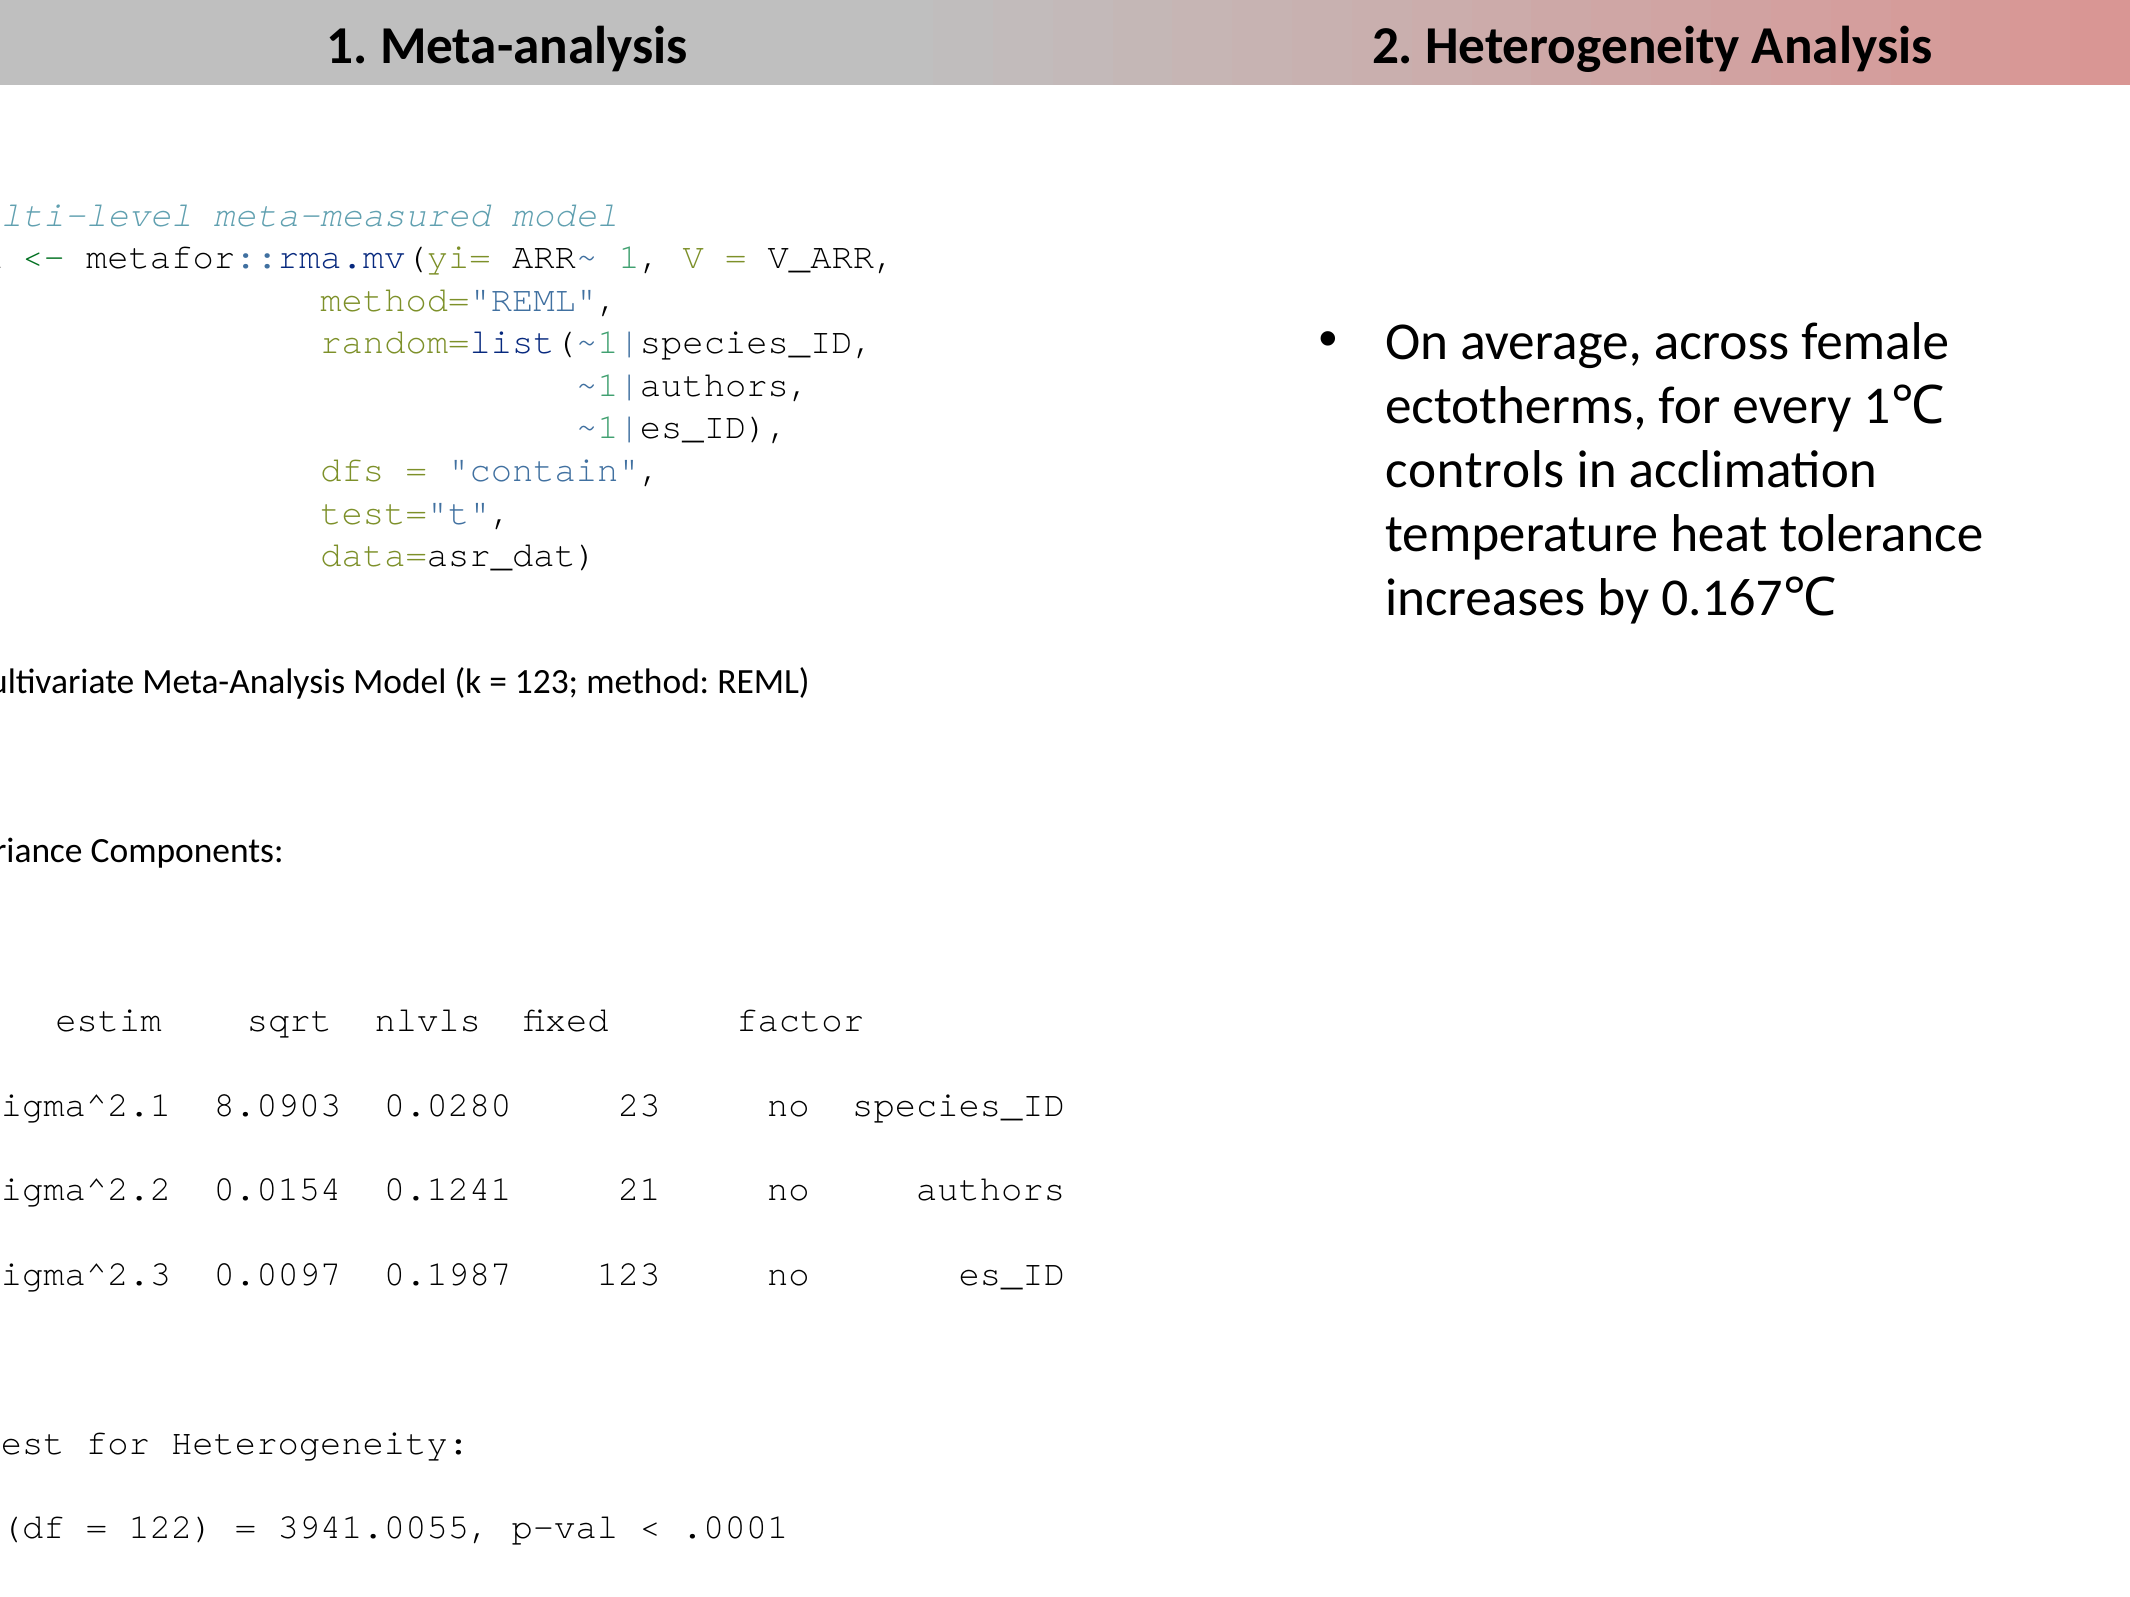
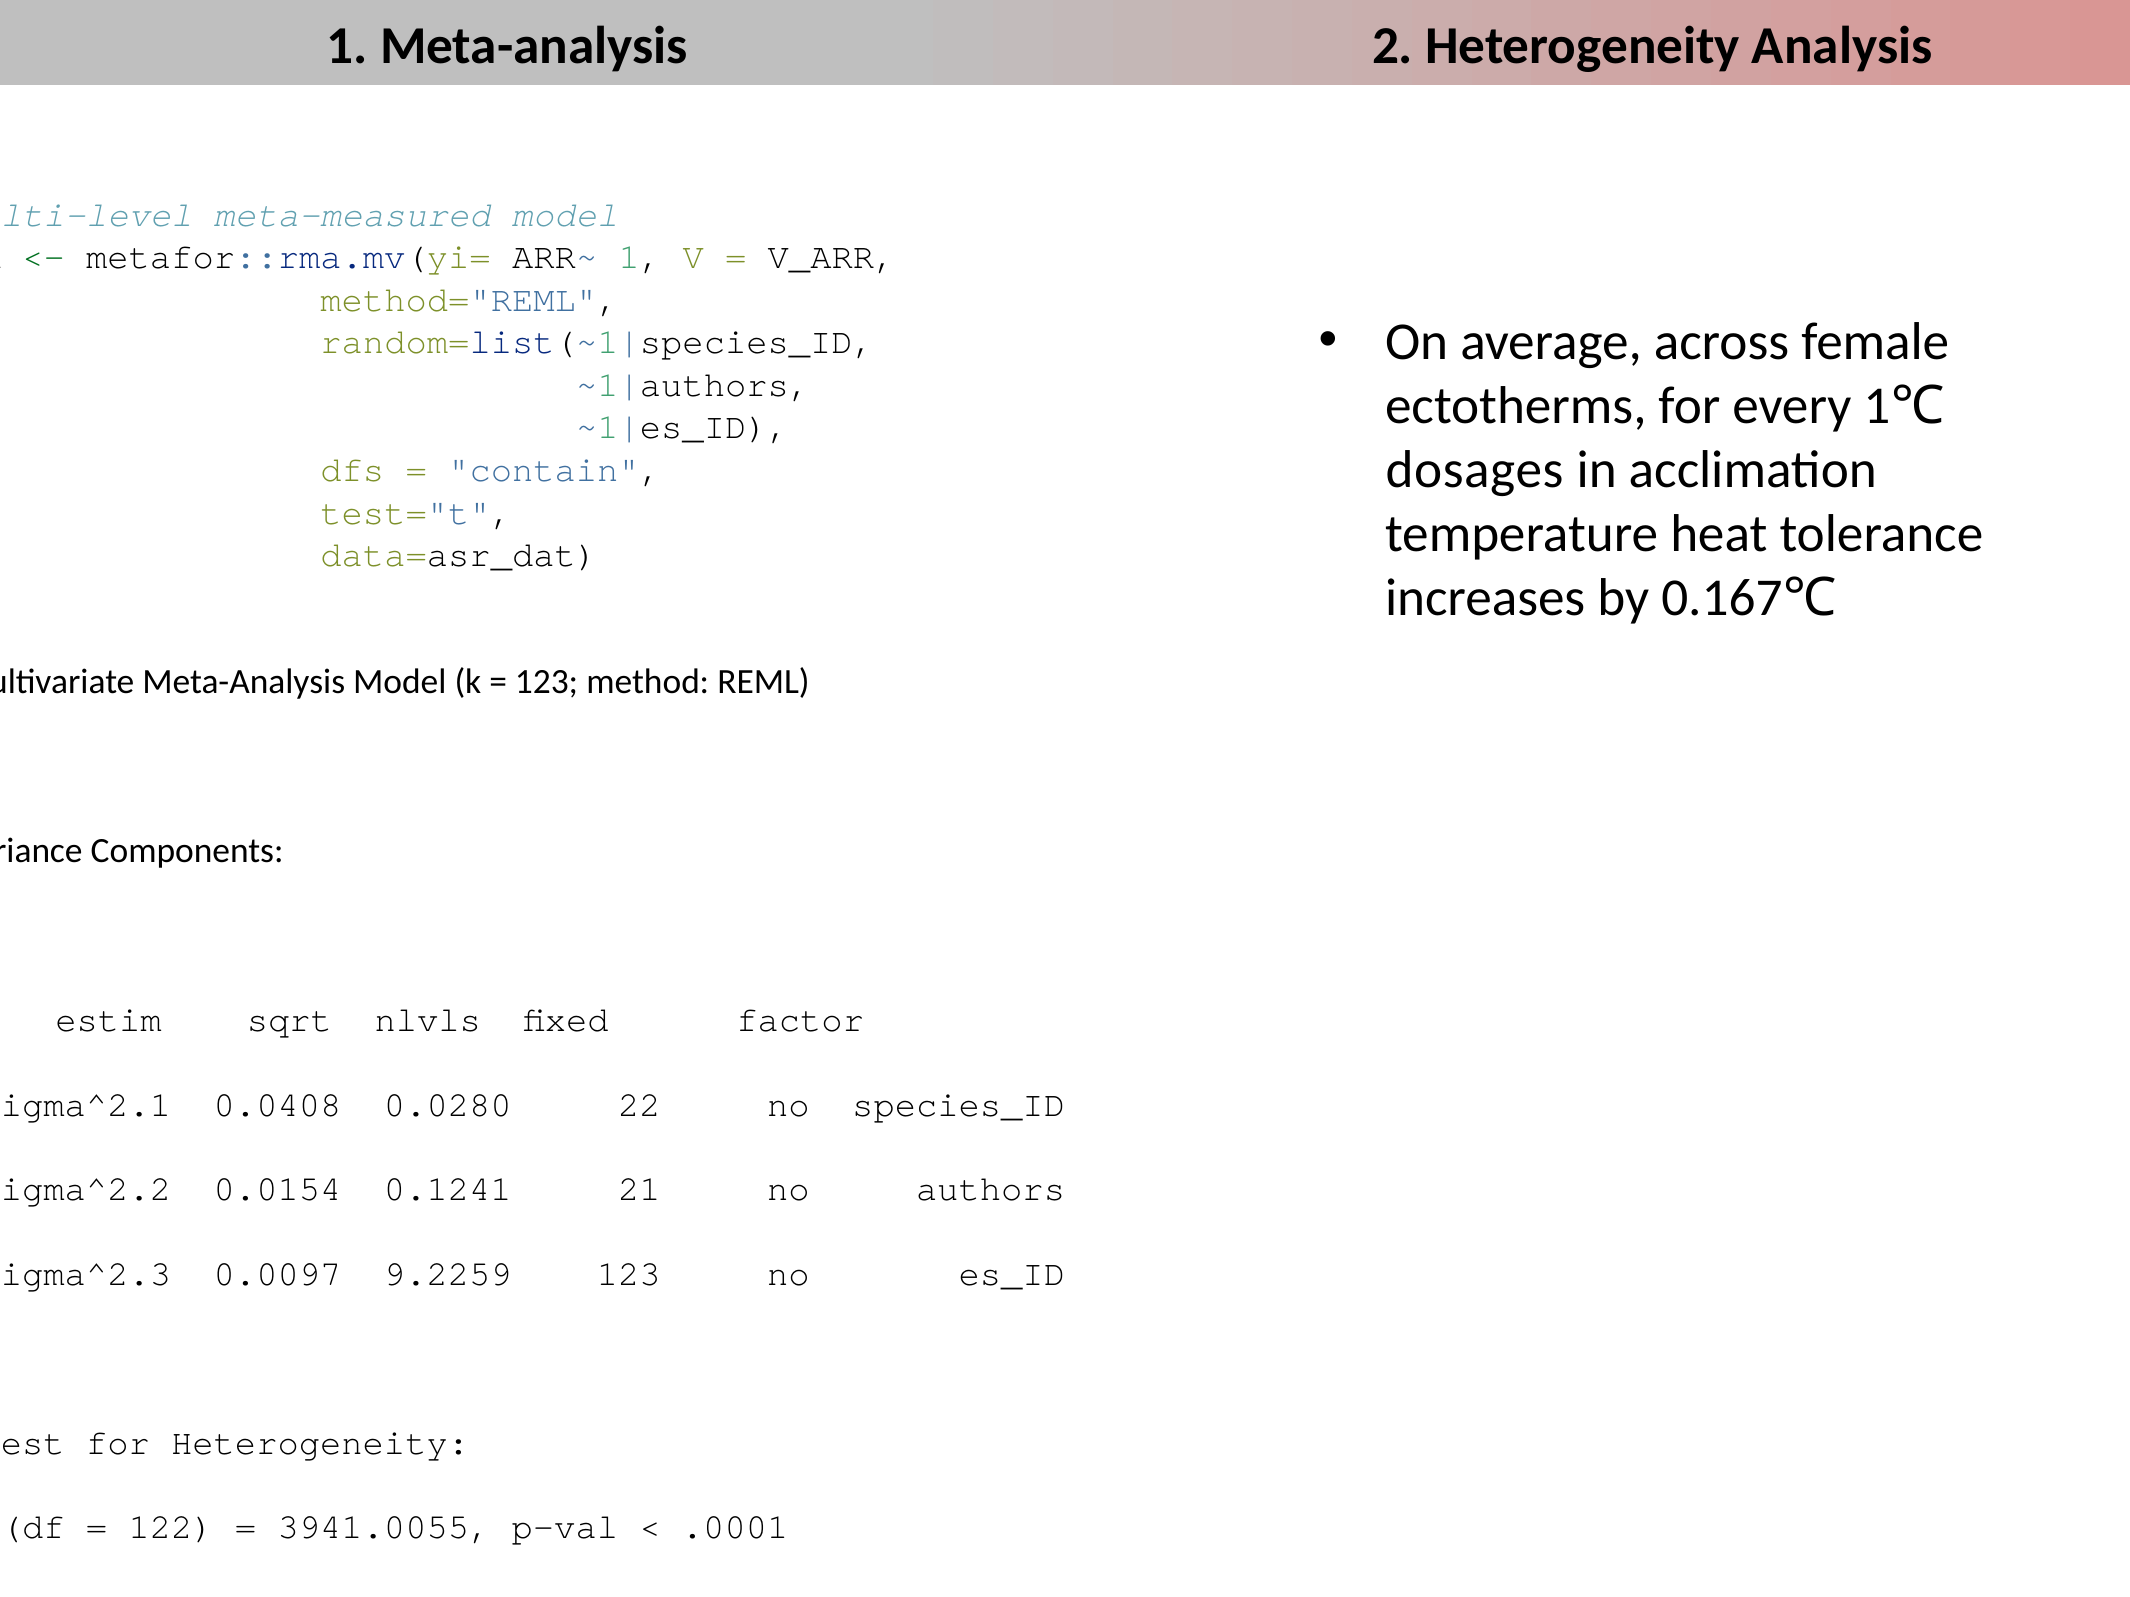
controls: controls -> dosages (1475, 470)
8.0903: 8.0903 -> 0.0408 (278, 1105)
23: 23 -> 22 (639, 1105)
0.1987: 0.1987 -> 9.2259 (448, 1274)
